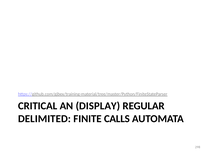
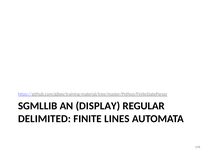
CRITICAL: CRITICAL -> SGMLLIB (38, 106)
CALLS: CALLS -> LINES (117, 119)
